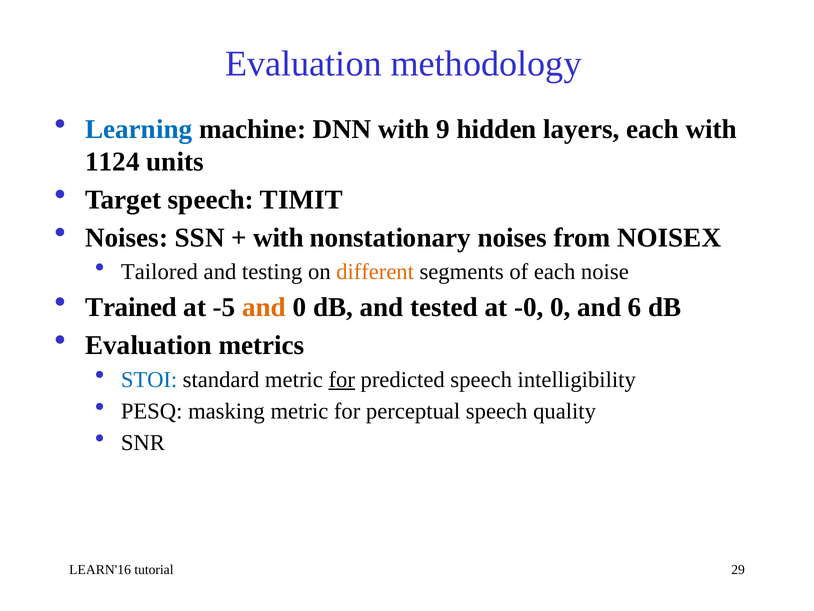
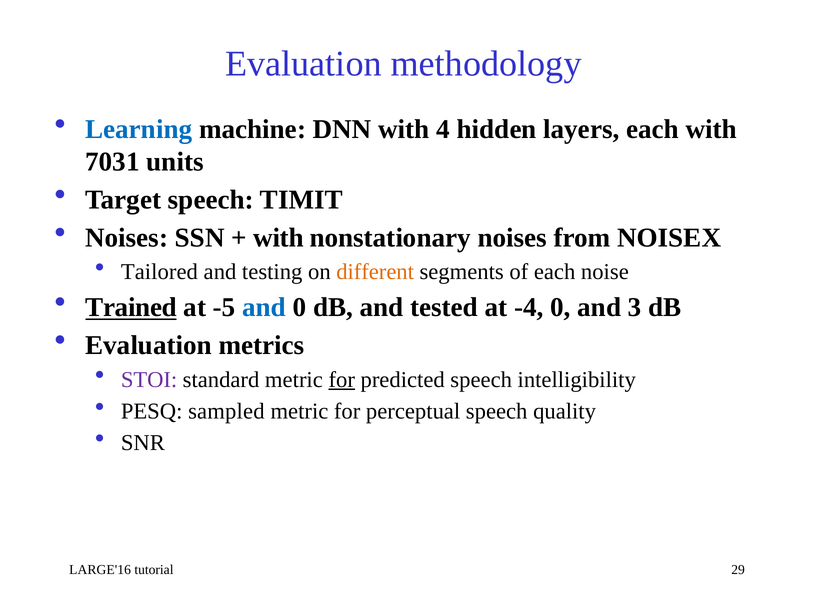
9: 9 -> 4 (443, 129)
1124: 1124 -> 7031 (112, 162)
Trained underline: none -> present (131, 307)
and colour: orange -> blue (264, 307)
-0: -0 -> -4 (529, 307)
6: 6 -> 3 (635, 307)
STOI colour: blue -> purple (149, 379)
masking: masking -> sampled (226, 411)
LEARN'16: LEARN'16 -> LARGE'16 (100, 569)
